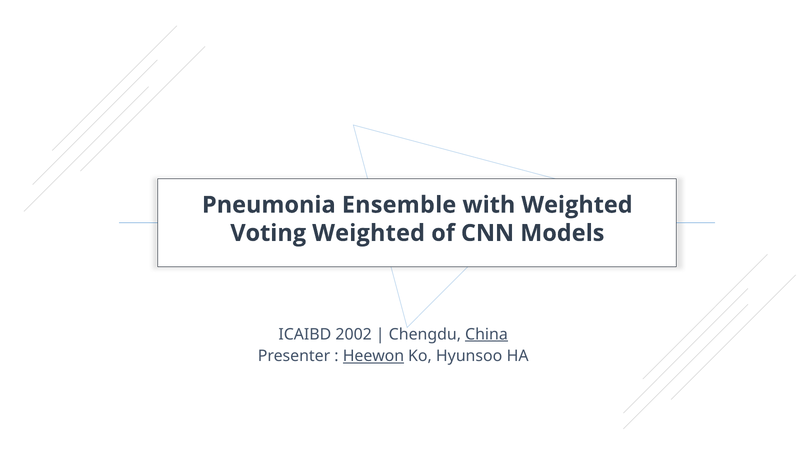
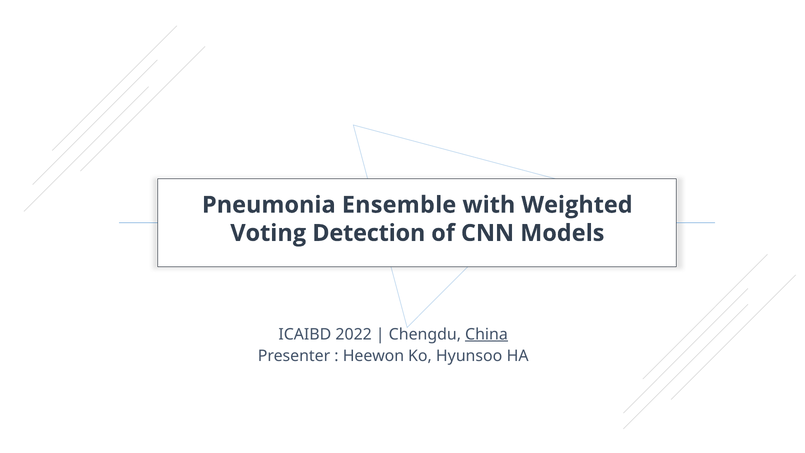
Voting Weighted: Weighted -> Detection (369, 233)
2002: 2002 -> 2022 (354, 334)
Heewon underline: present -> none (373, 356)
